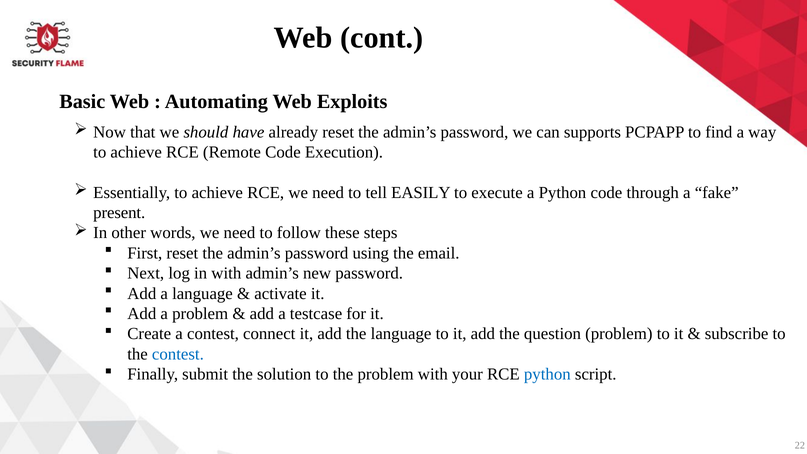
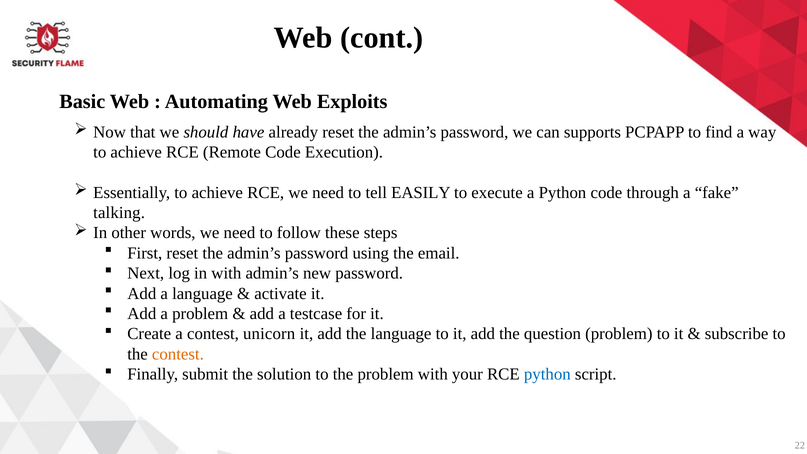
present: present -> talking (119, 213)
connect: connect -> unicorn (269, 334)
contest colour: blue -> orange (178, 354)
